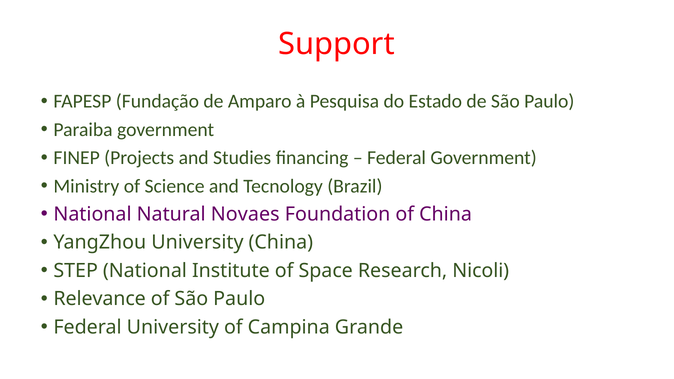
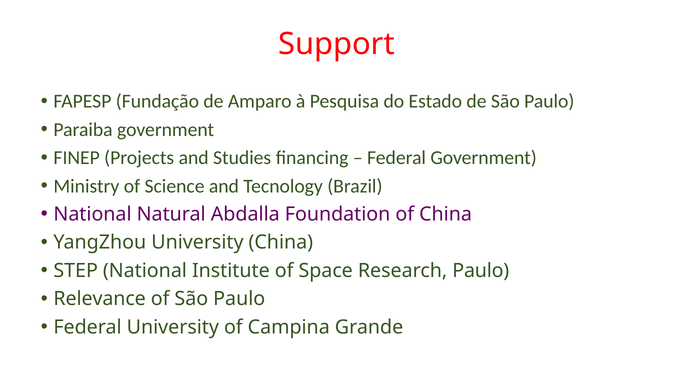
Novaes: Novaes -> Abdalla (245, 214)
Research Nicoli: Nicoli -> Paulo (481, 271)
